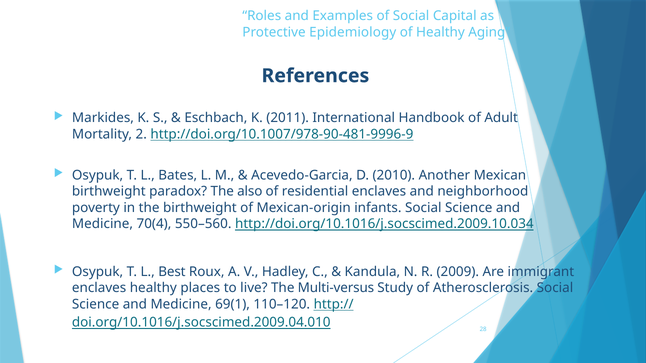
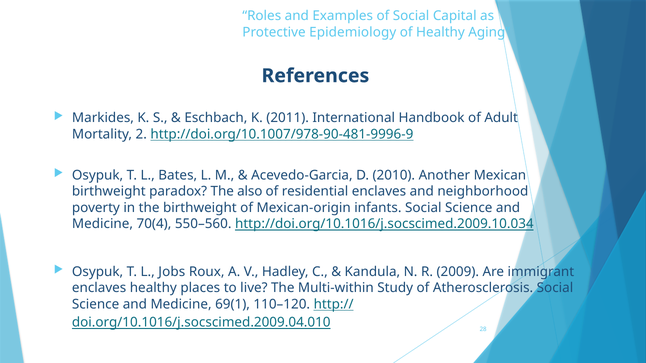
Best: Best -> Jobs (172, 272)
Multi-versus: Multi-versus -> Multi-within (336, 288)
